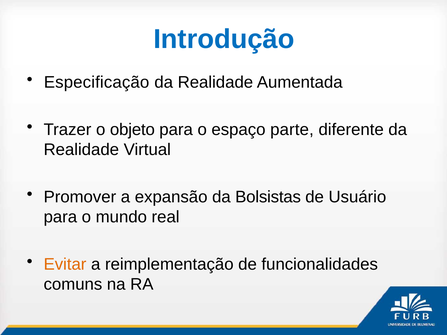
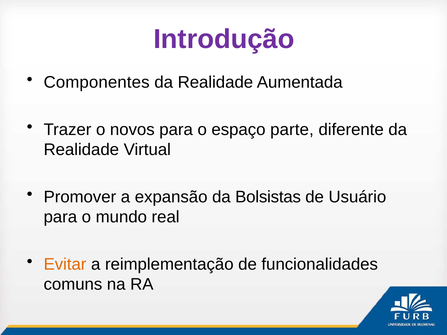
Introdução colour: blue -> purple (224, 39)
Especificação: Especificação -> Componentes (97, 83)
objeto: objeto -> novos (132, 130)
